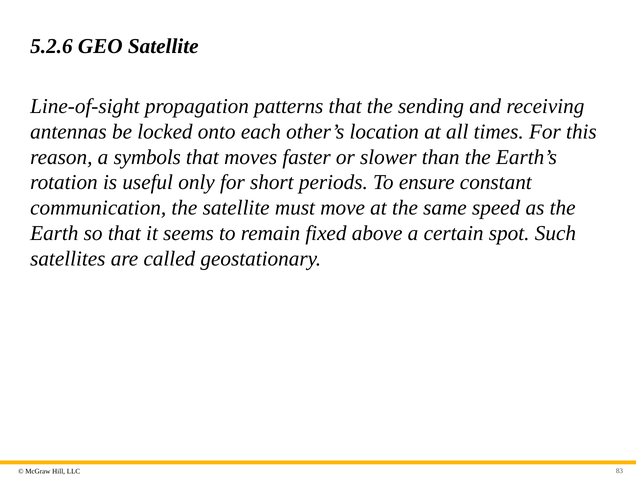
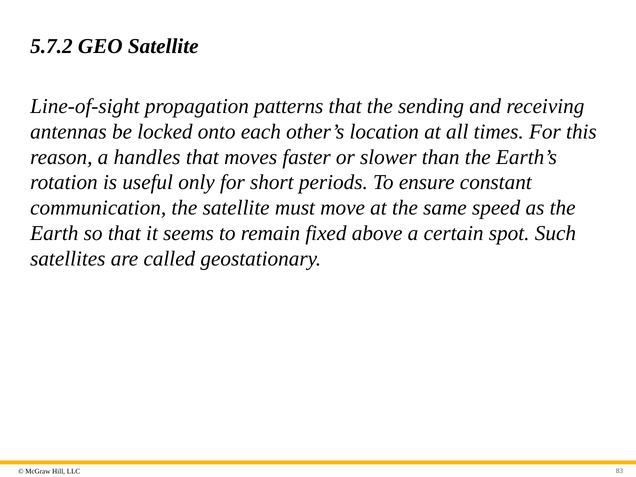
5.2.6: 5.2.6 -> 5.7.2 (51, 46)
symbols: symbols -> handles (147, 157)
